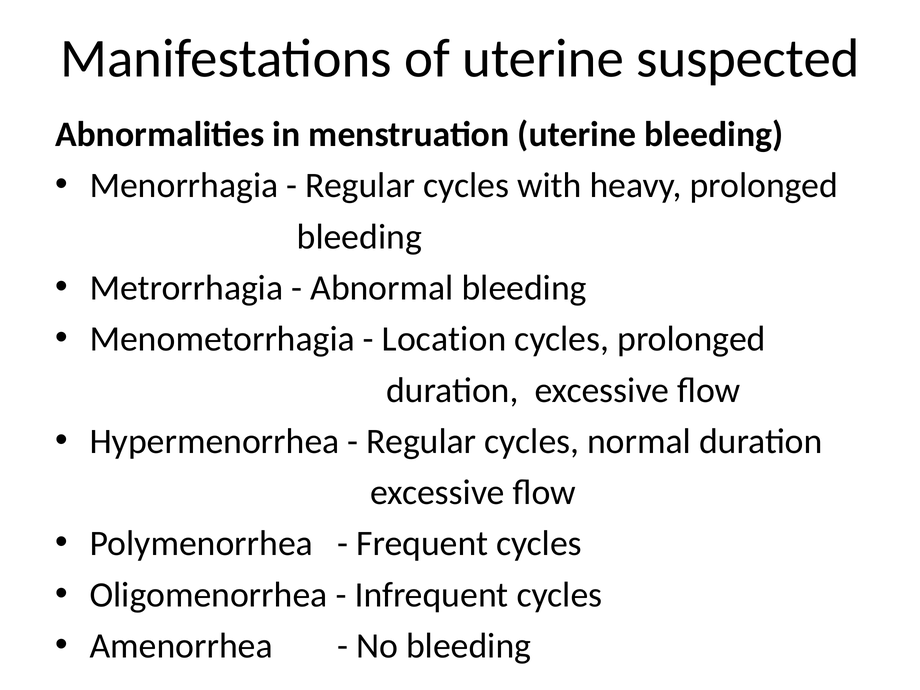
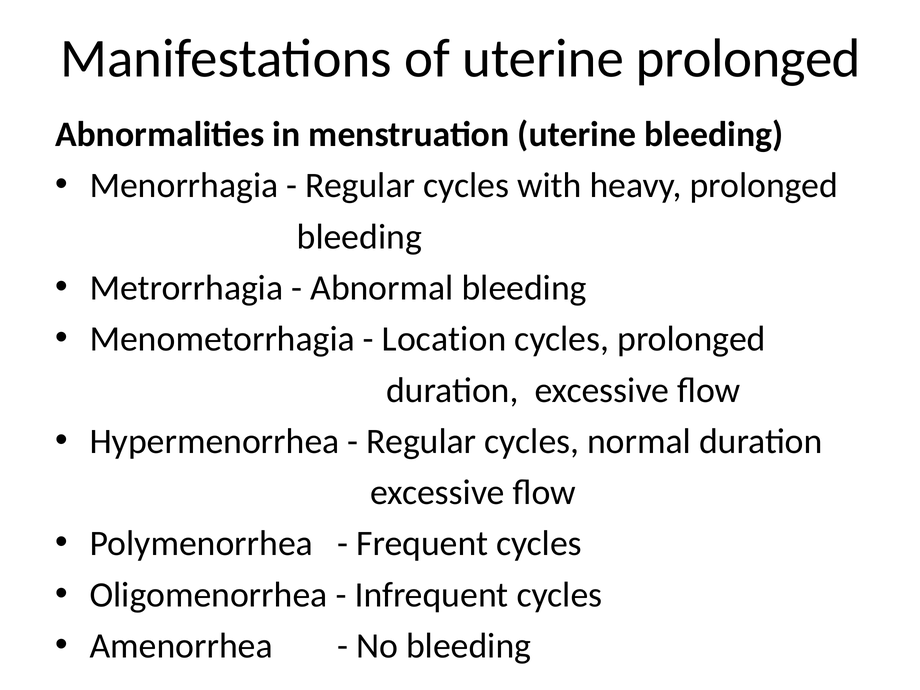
uterine suspected: suspected -> prolonged (748, 59)
